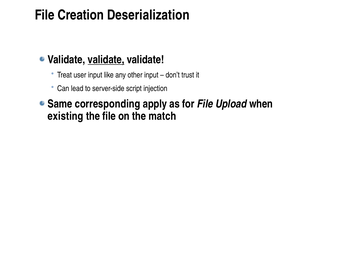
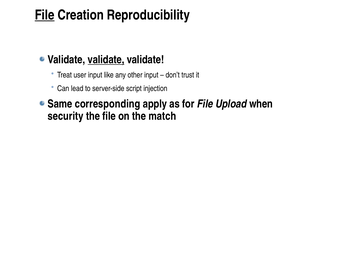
File underline: none -> present (45, 15)
Deserialization: Deserialization -> Reproducibility (148, 15)
existing: existing -> security (66, 116)
